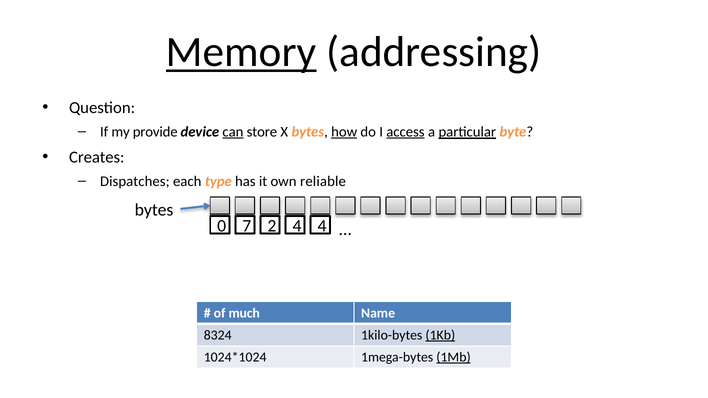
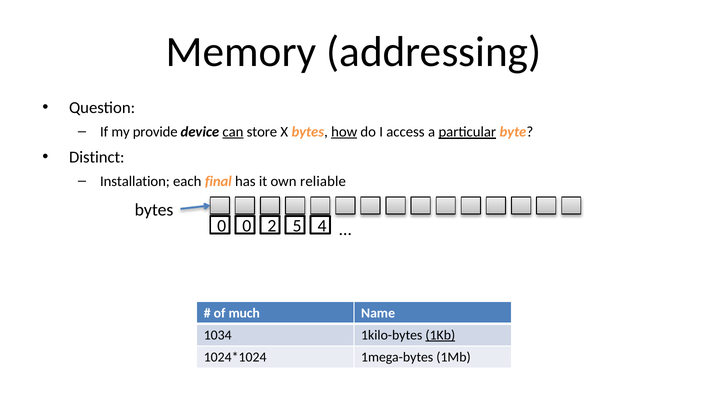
Memory underline: present -> none (241, 52)
access underline: present -> none (405, 132)
Creates: Creates -> Distinct (97, 157)
Dispatches: Dispatches -> Installation (135, 182)
type: type -> final (218, 182)
0 7: 7 -> 0 (247, 226)
2 4: 4 -> 5 (297, 226)
8324: 8324 -> 1034 (218, 335)
1Mb underline: present -> none (454, 357)
